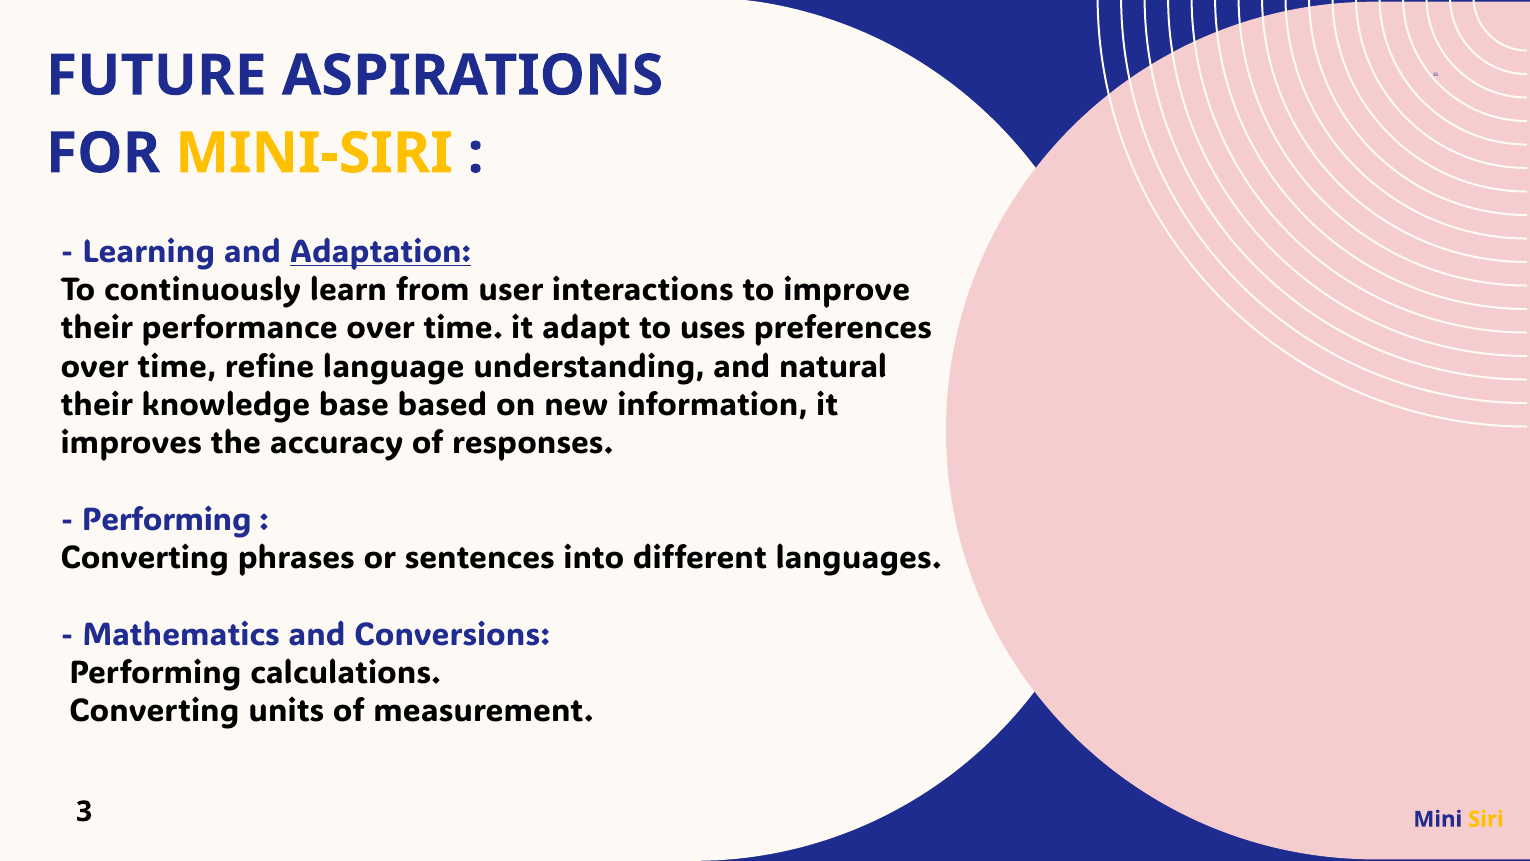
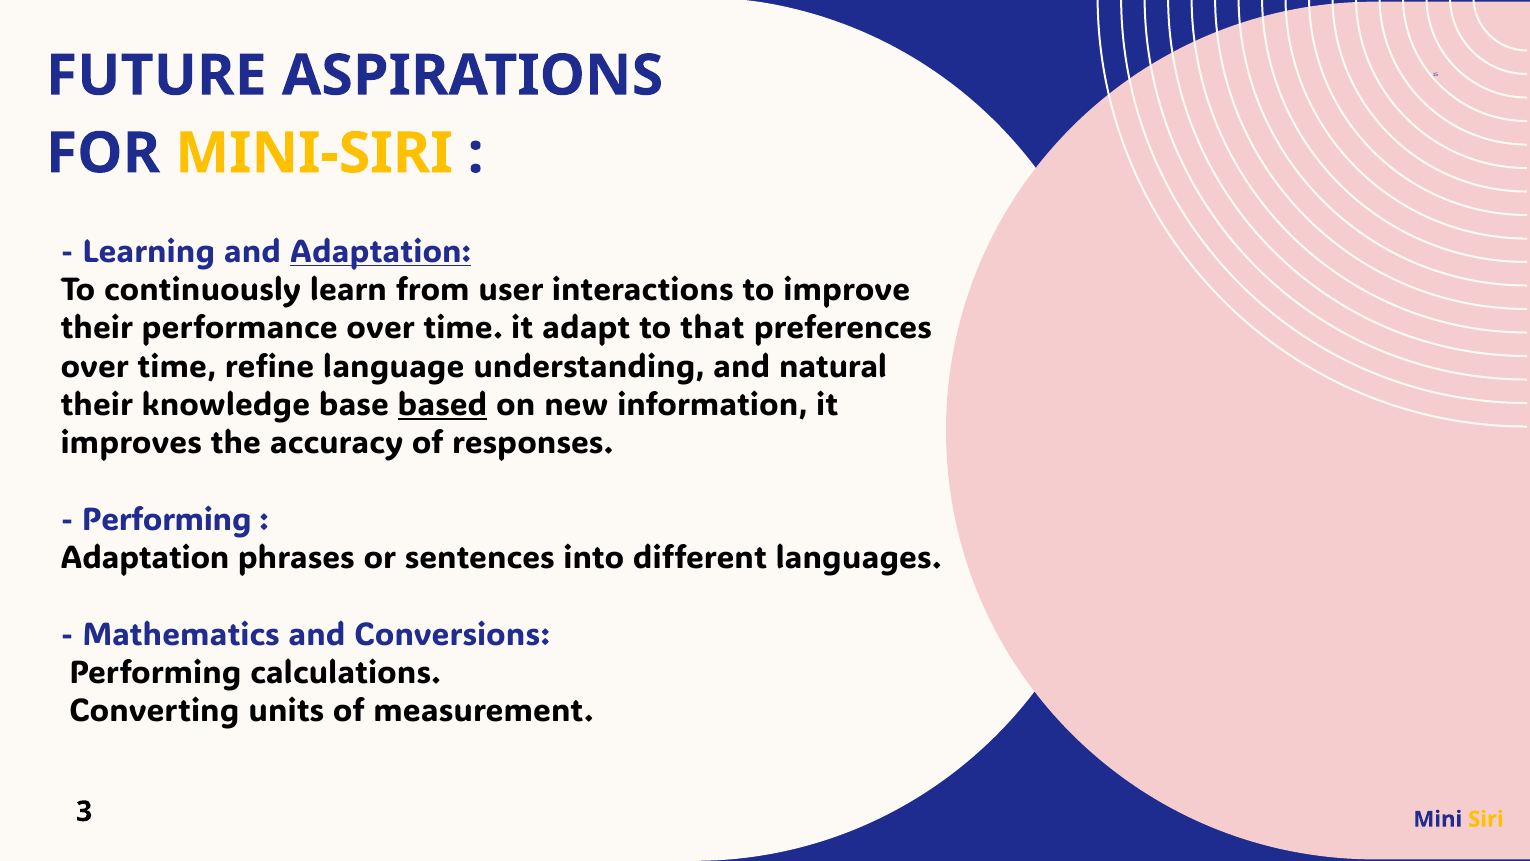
uses: uses -> that (712, 328)
based underline: none -> present (443, 405)
Converting: Converting -> Adaptation (145, 558)
